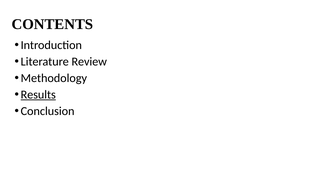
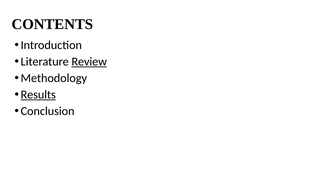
Review underline: none -> present (89, 62)
